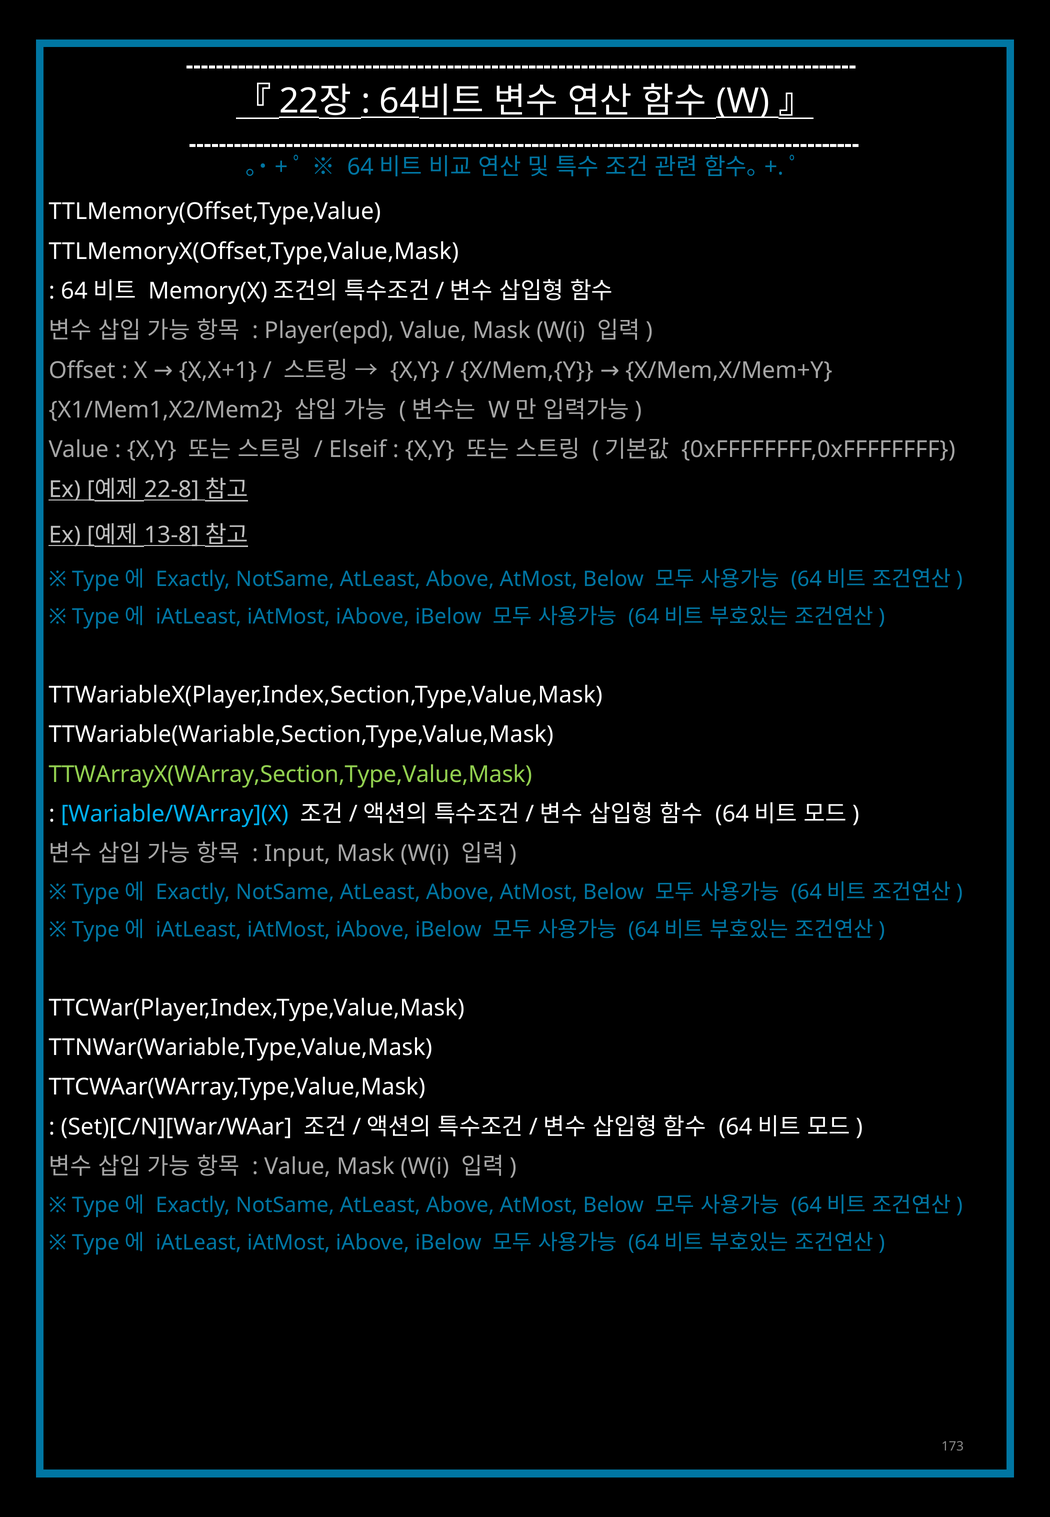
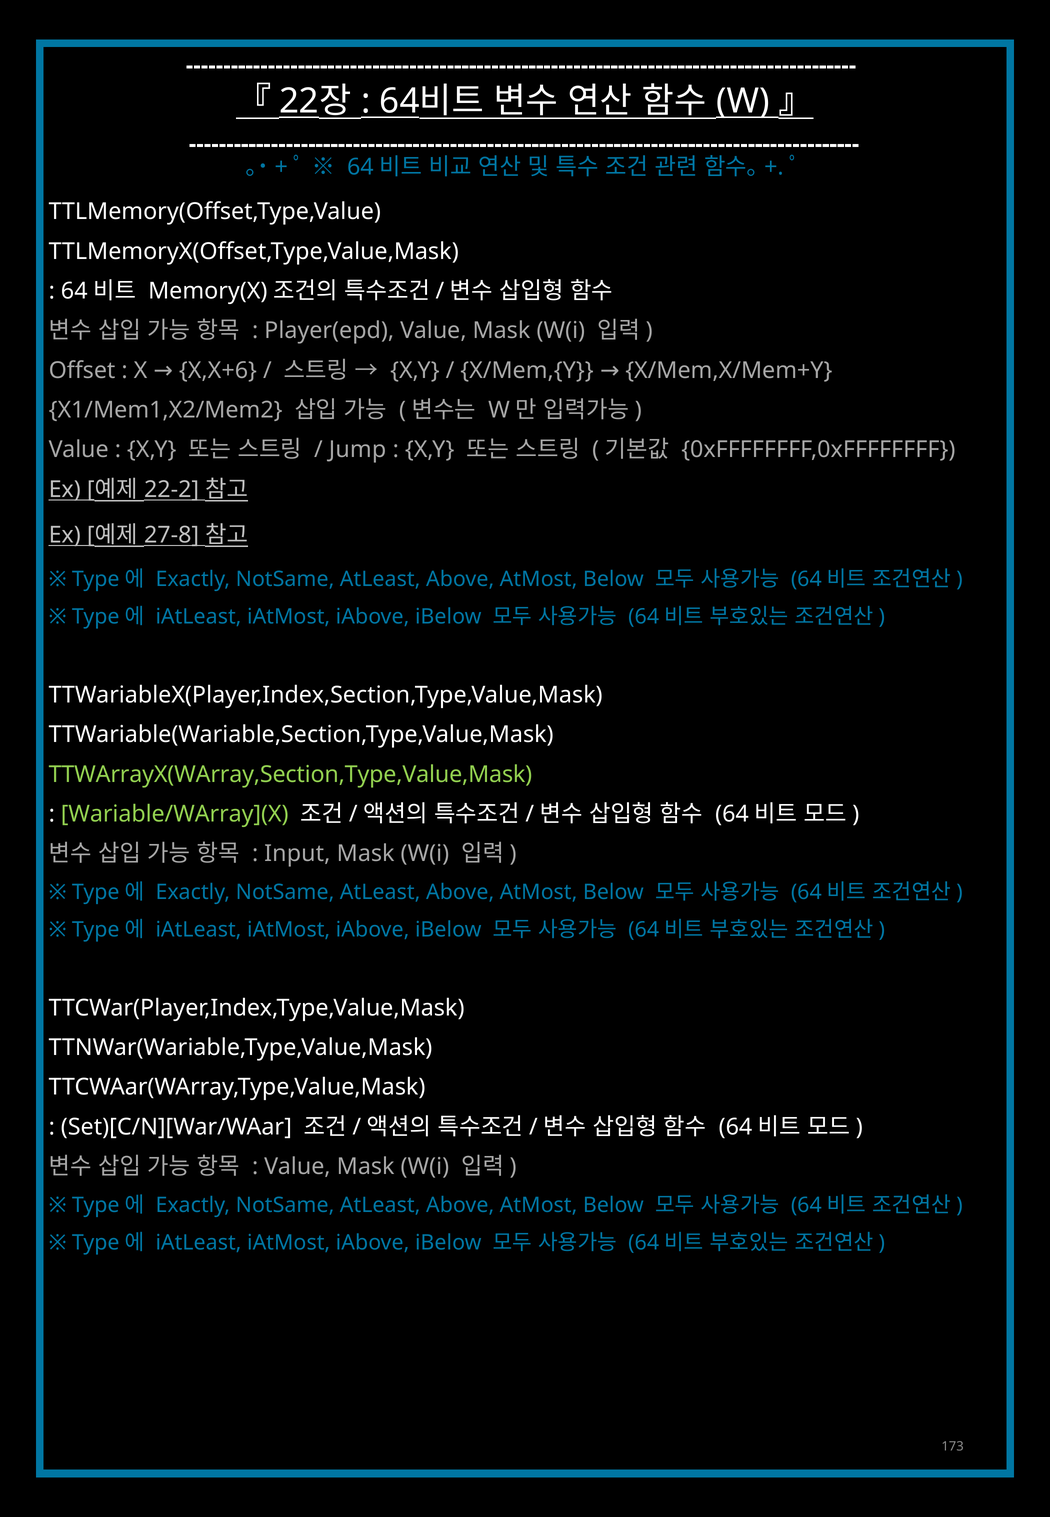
X,X+1: X,X+1 -> X,X+6 (218, 370)
Elseif: Elseif -> Jump (358, 450)
22-8: 22-8 -> 22-2 (172, 489)
13-8: 13-8 -> 27-8 (172, 535)
Wariable/WArray](X colour: light blue -> light green (175, 814)
